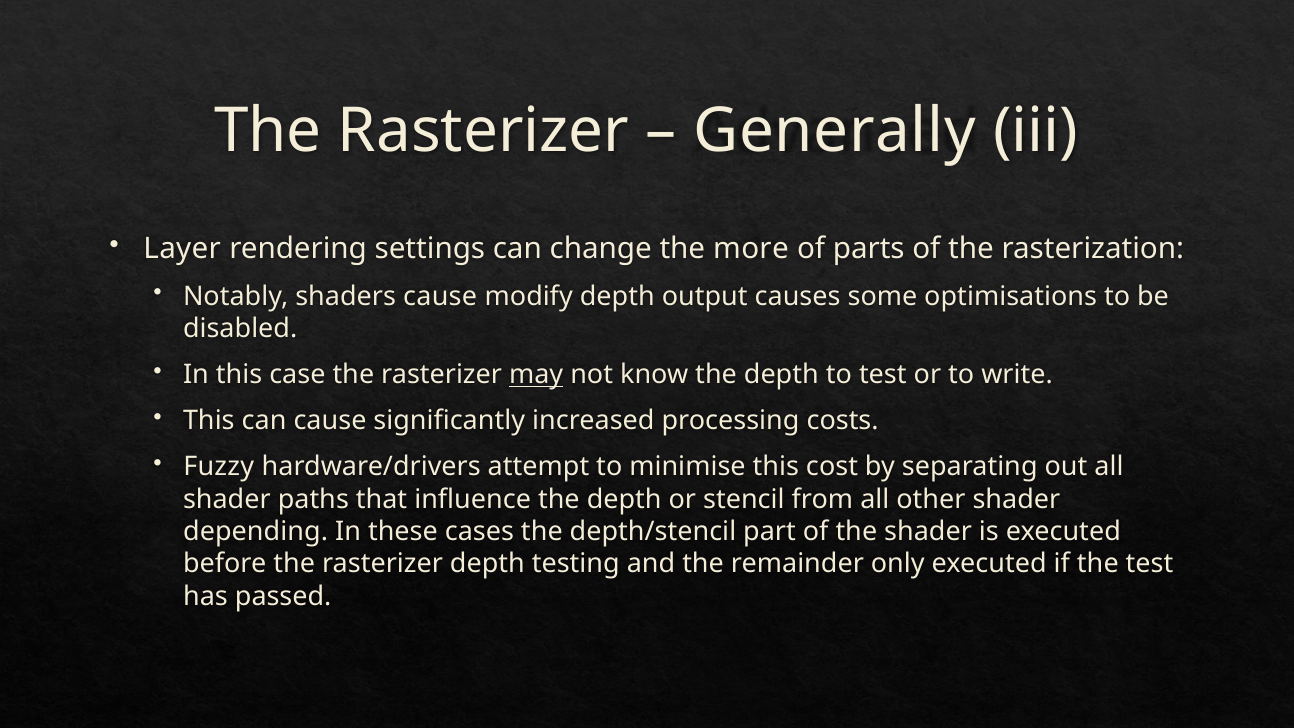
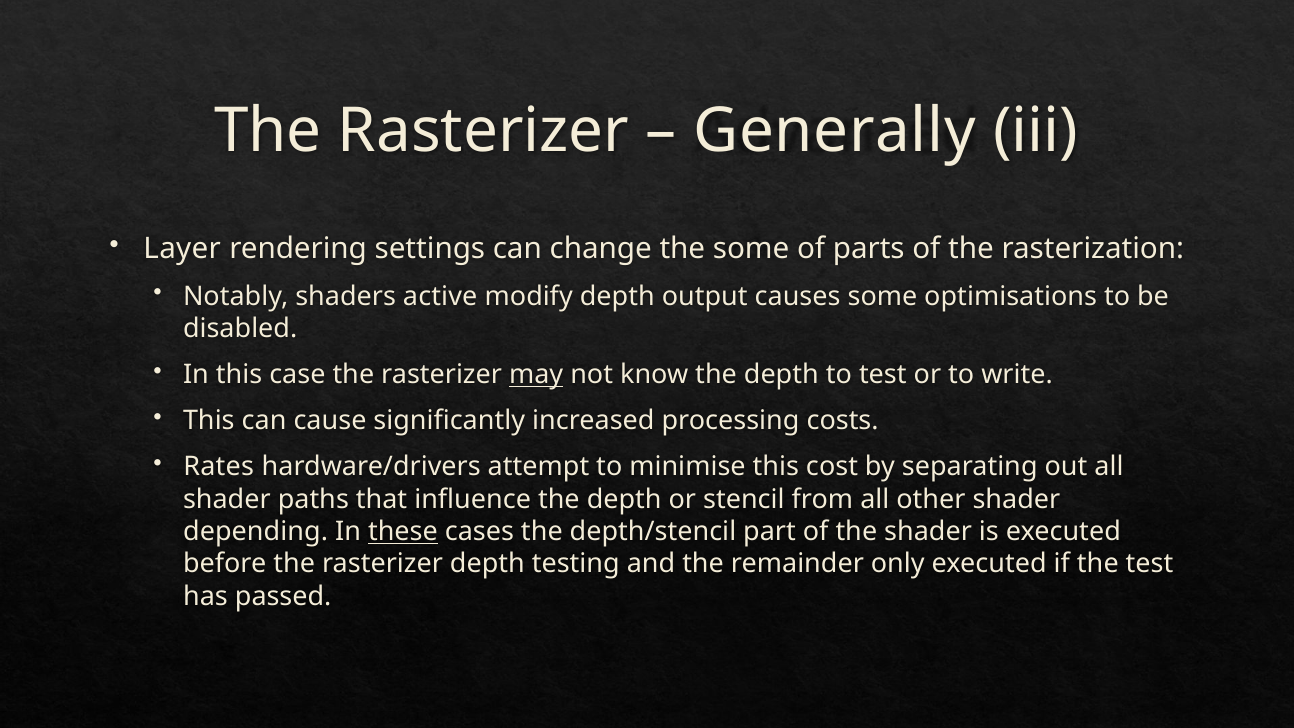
the more: more -> some (751, 249)
shaders cause: cause -> active (440, 296)
Fuzzy: Fuzzy -> Rates (219, 467)
these underline: none -> present (403, 532)
